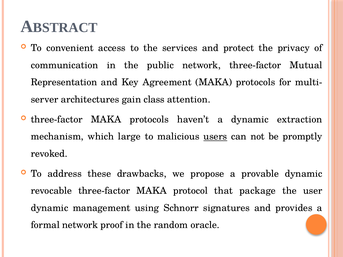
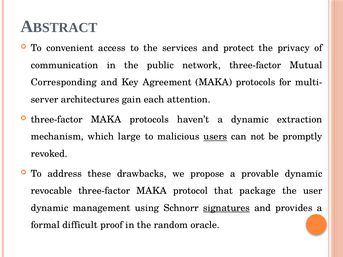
Representation: Representation -> Corresponding (64, 82)
class: class -> each (154, 100)
signatures underline: none -> present (226, 208)
formal network: network -> difficult (80, 225)
